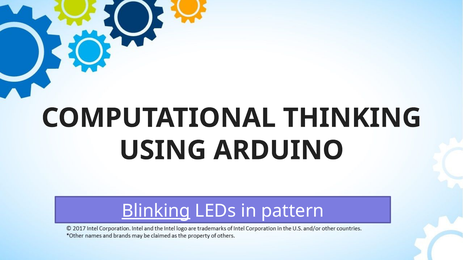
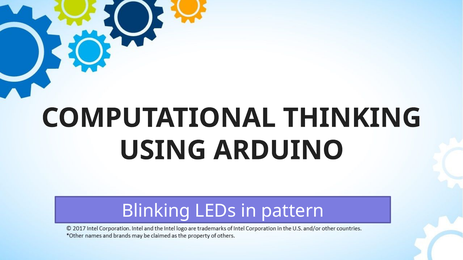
Blinking underline: present -> none (156, 211)
